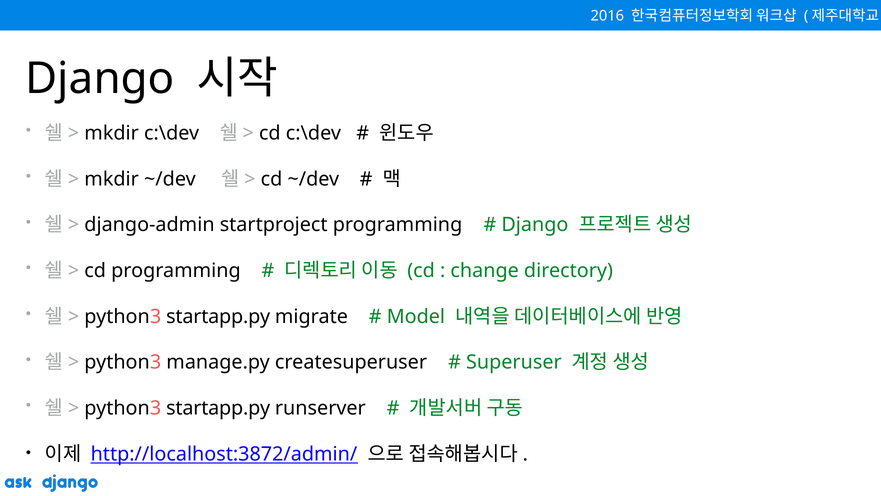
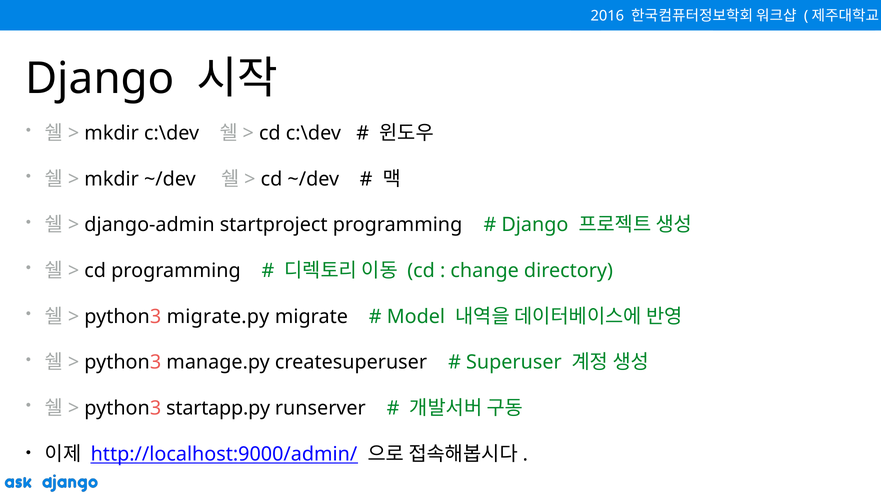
startapp.py: startapp.py -> migrate.py (218, 316)
http://localhost:3872/admin/: http://localhost:3872/admin/ -> http://localhost:9000/admin/ (224, 454)
